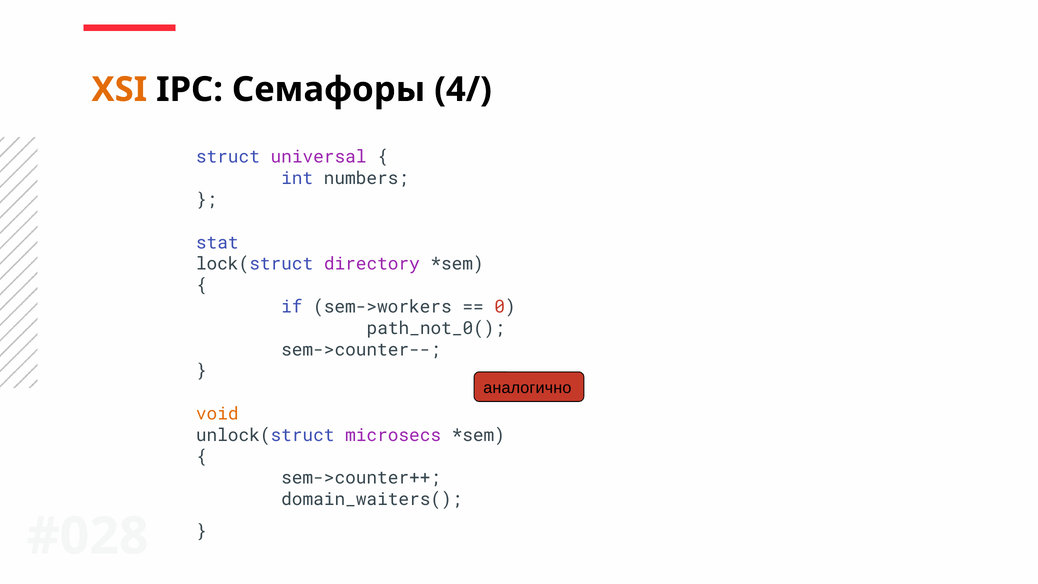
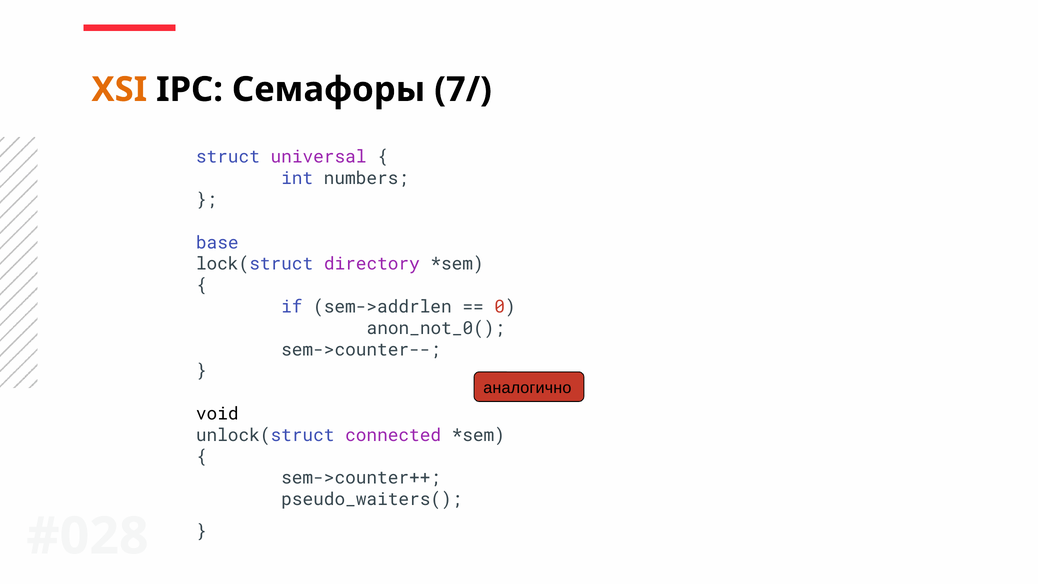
4/: 4/ -> 7/ (463, 90)
stat: stat -> base (217, 243)
sem->workers: sem->workers -> sem->addrlen (382, 307)
path_not_0(: path_not_0( -> anon_not_0( (436, 328)
void colour: orange -> black (217, 414)
microsecs: microsecs -> connected (393, 435)
domain_waiters(: domain_waiters( -> pseudo_waiters( (372, 499)
